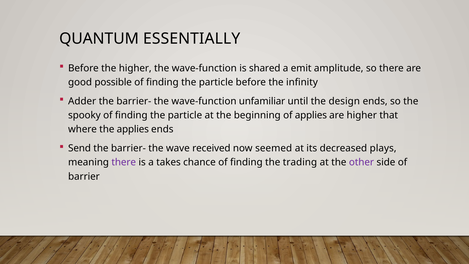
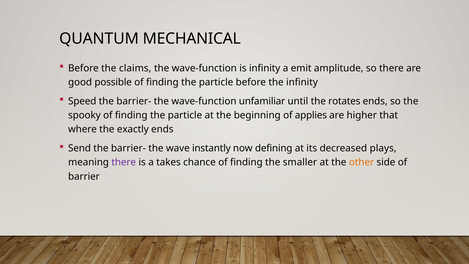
ESSENTIALLY: ESSENTIALLY -> MECHANICAL (192, 39)
the higher: higher -> claims (135, 68)
is shared: shared -> infinity (265, 68)
Adder: Adder -> Speed (82, 101)
design: design -> rotates (344, 101)
the applies: applies -> exactly (133, 129)
received: received -> instantly (211, 148)
seemed: seemed -> defining (274, 148)
trading: trading -> smaller (300, 162)
other colour: purple -> orange (361, 162)
